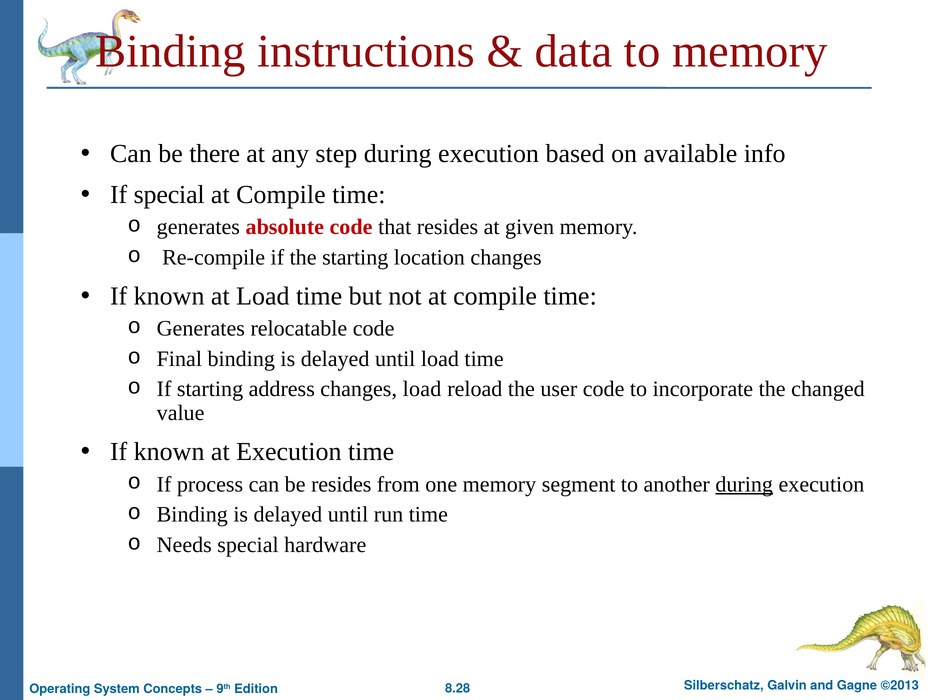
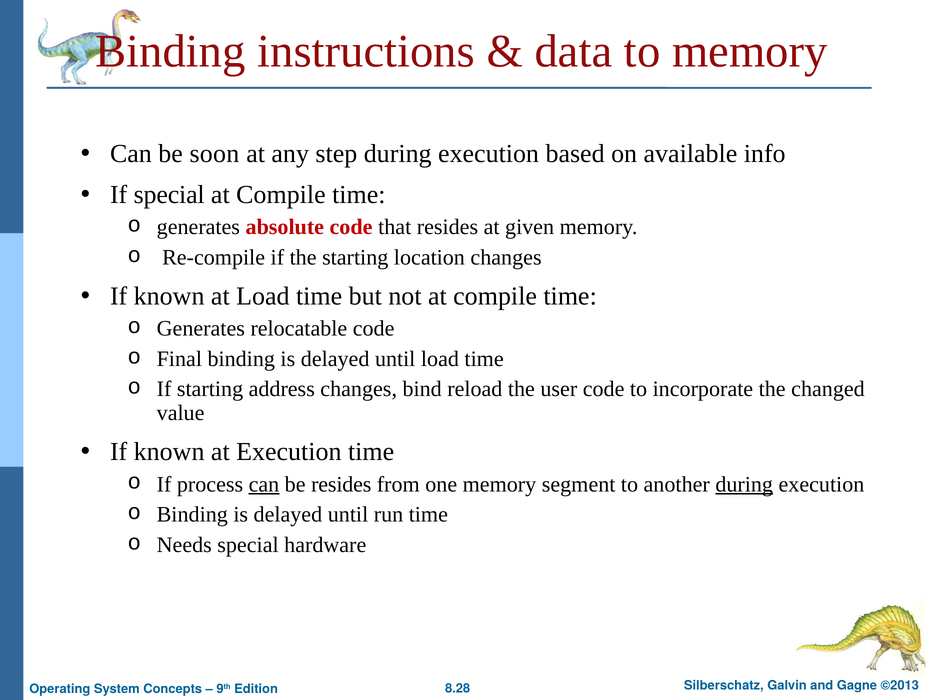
there: there -> soon (214, 154)
changes load: load -> bind (422, 389)
can underline: none -> present (264, 485)
